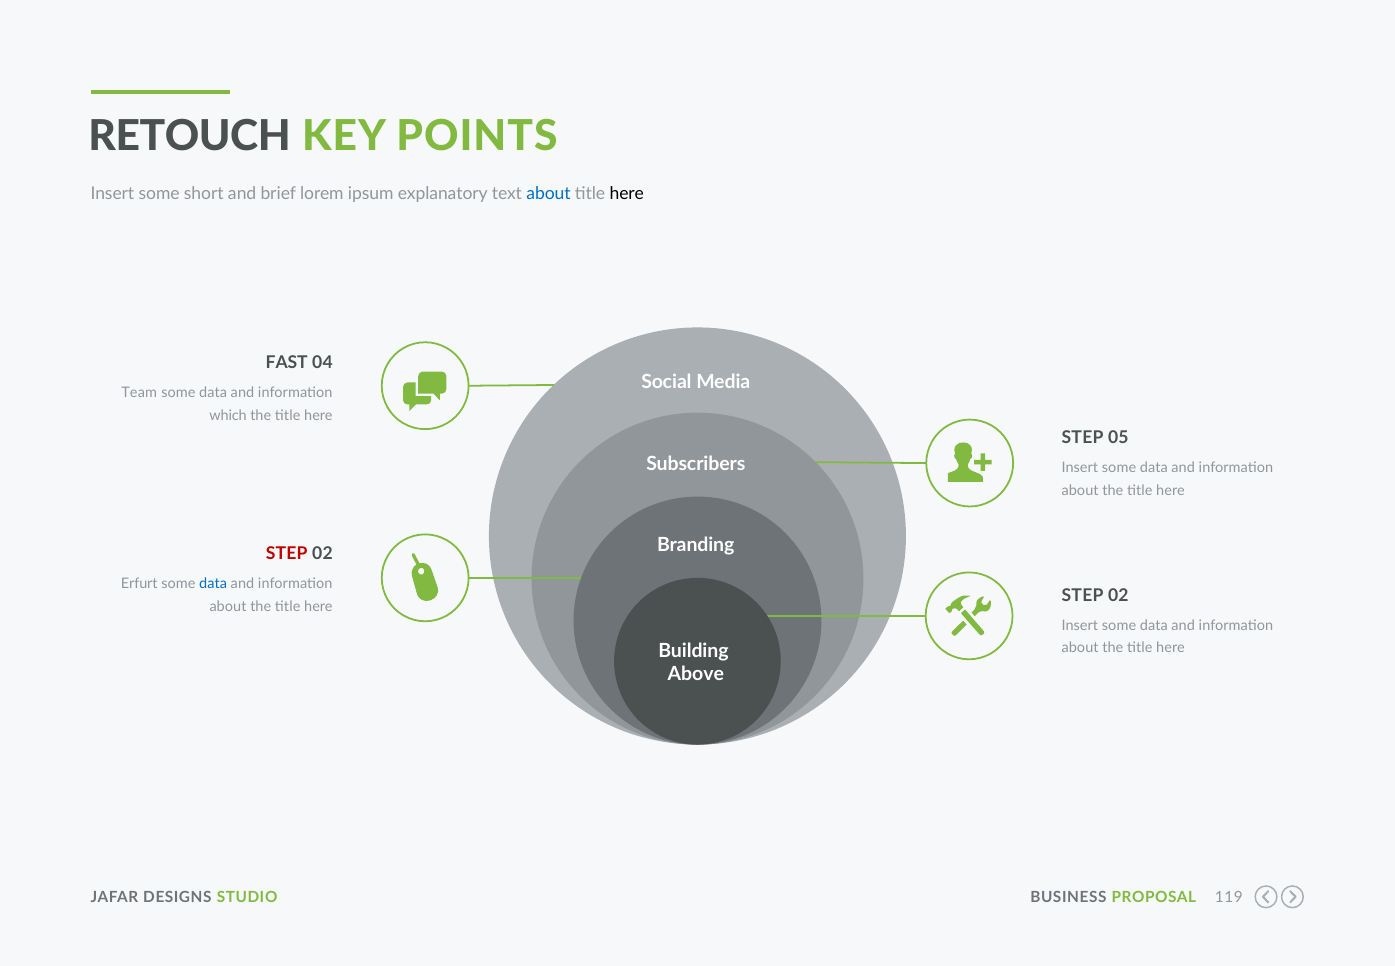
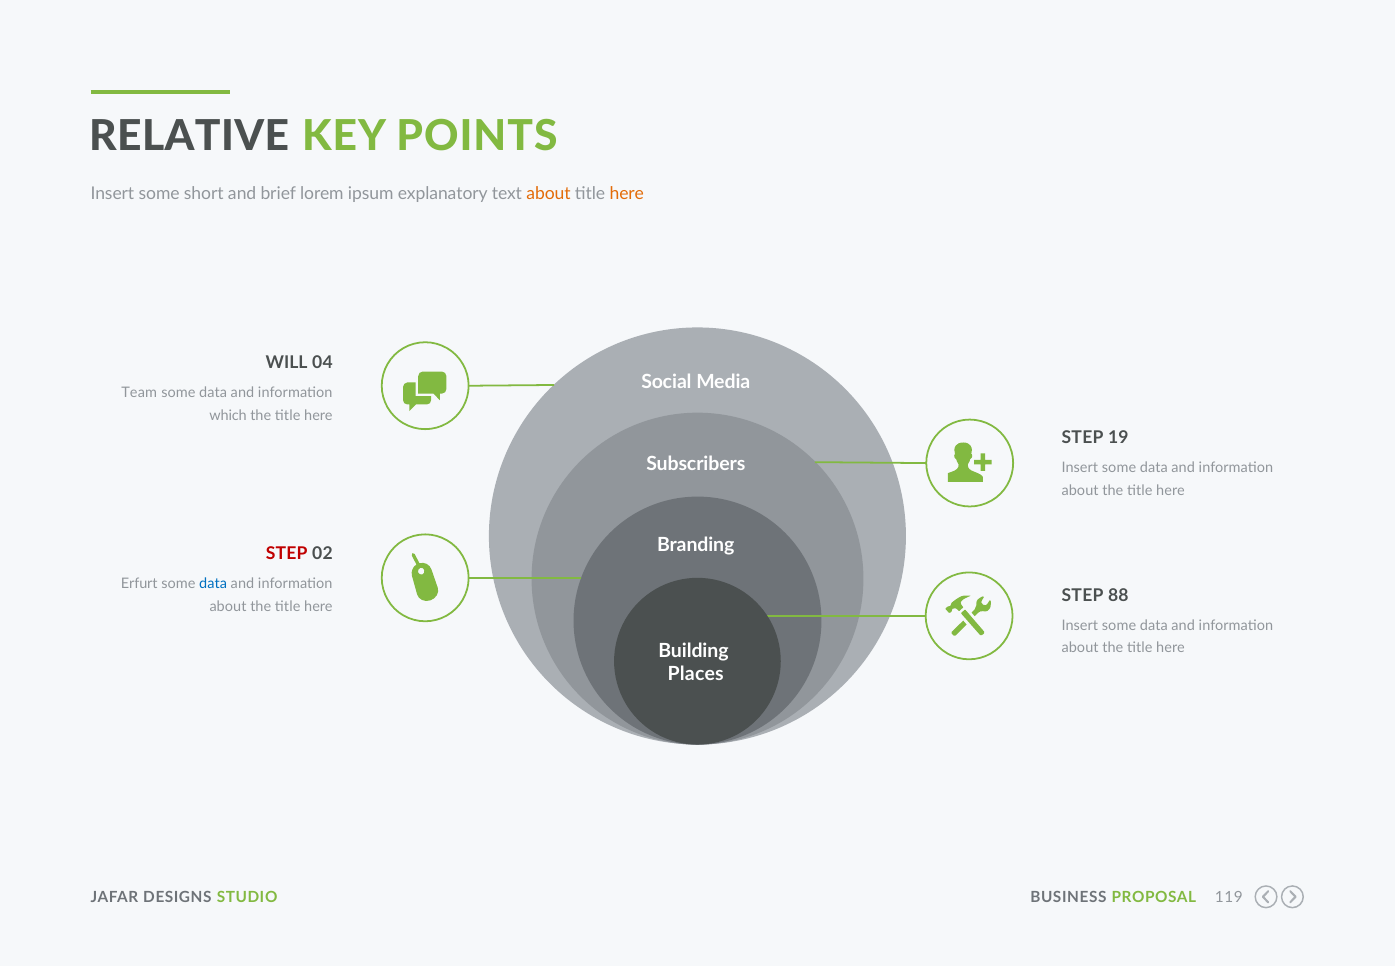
RETOUCH: RETOUCH -> RELATIVE (189, 137)
about colour: blue -> orange (549, 194)
here colour: black -> orange (627, 194)
FAST: FAST -> WILL (287, 362)
05: 05 -> 19 (1118, 438)
02: 02 -> 88 (1118, 595)
Above: Above -> Places (696, 674)
